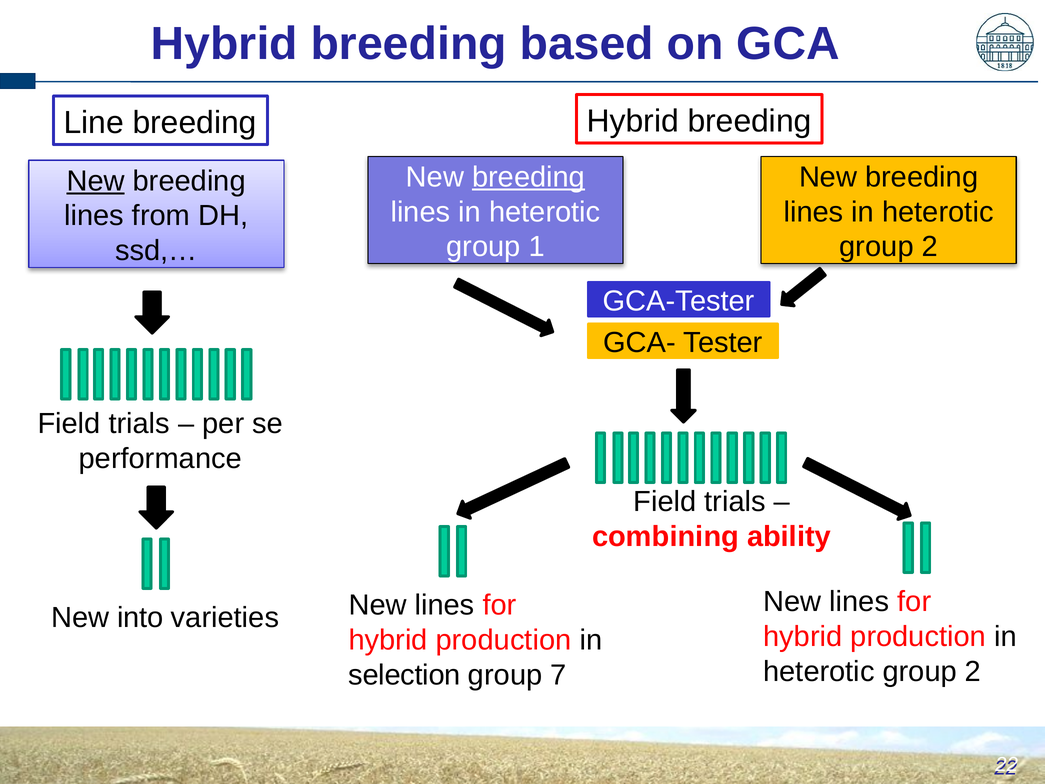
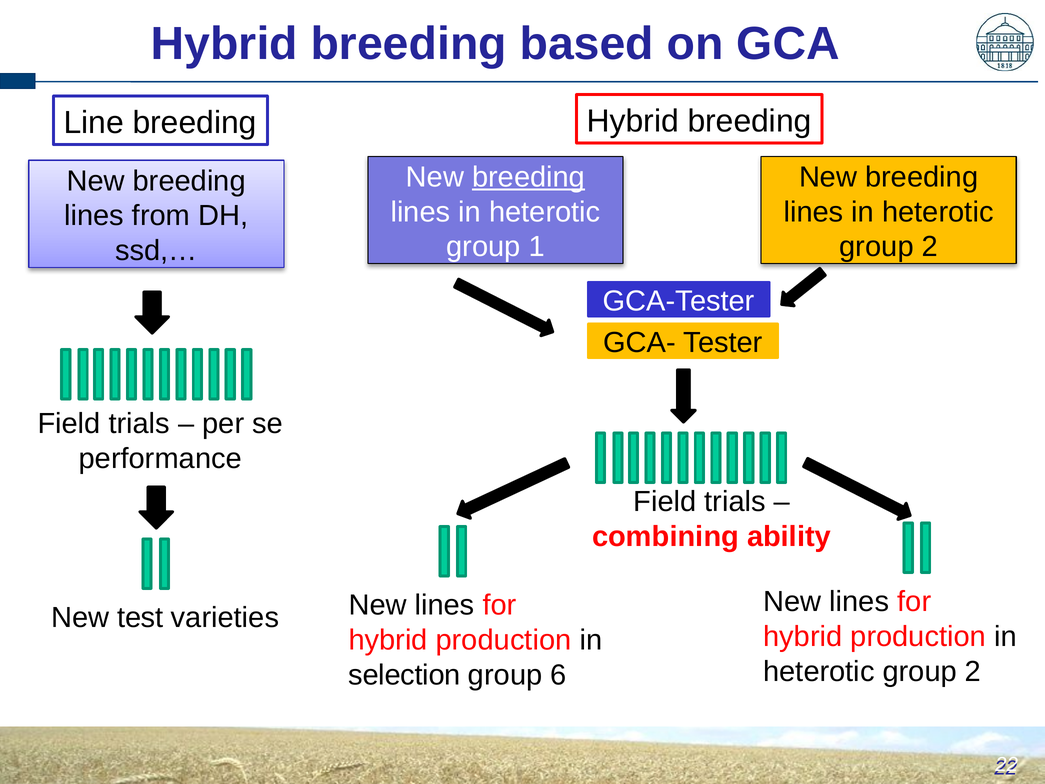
New underline: present -> none (96, 181)
into: into -> test (140, 618)
7: 7 -> 6 (558, 675)
